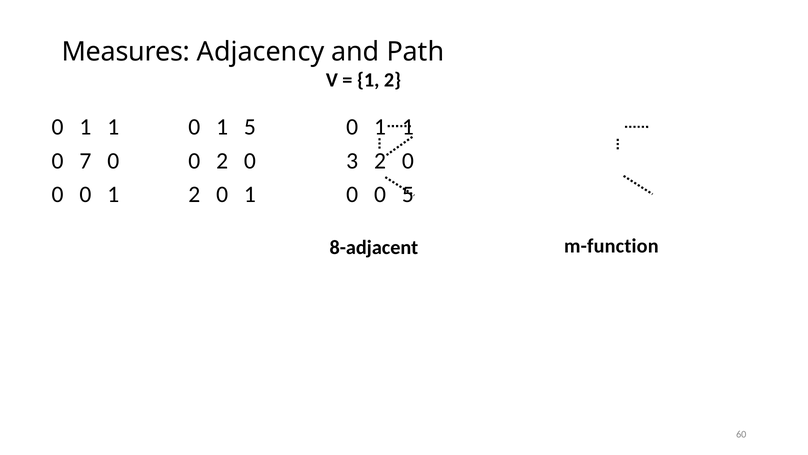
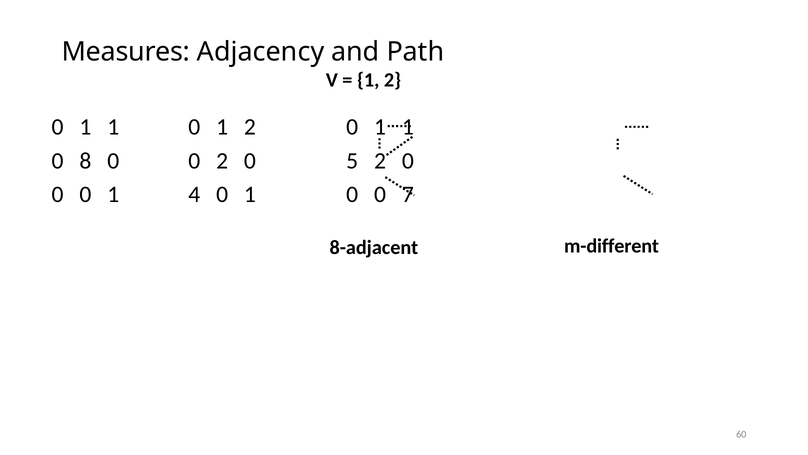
0 1 5: 5 -> 2 (250, 127)
7: 7 -> 8 (85, 161)
3: 3 -> 5 (352, 161)
0 1 2: 2 -> 4 (194, 194)
0 5: 5 -> 7 (408, 194)
m-function: m-function -> m-different (612, 246)
